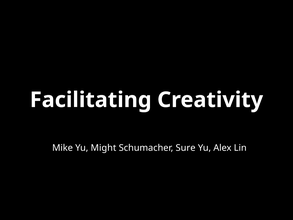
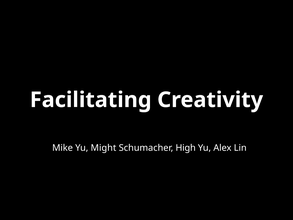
Sure: Sure -> High (186, 148)
